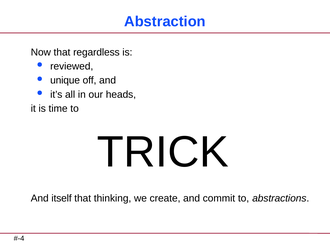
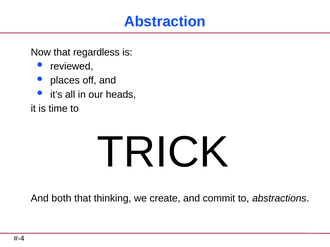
unique: unique -> places (65, 81)
itself: itself -> both (61, 199)
